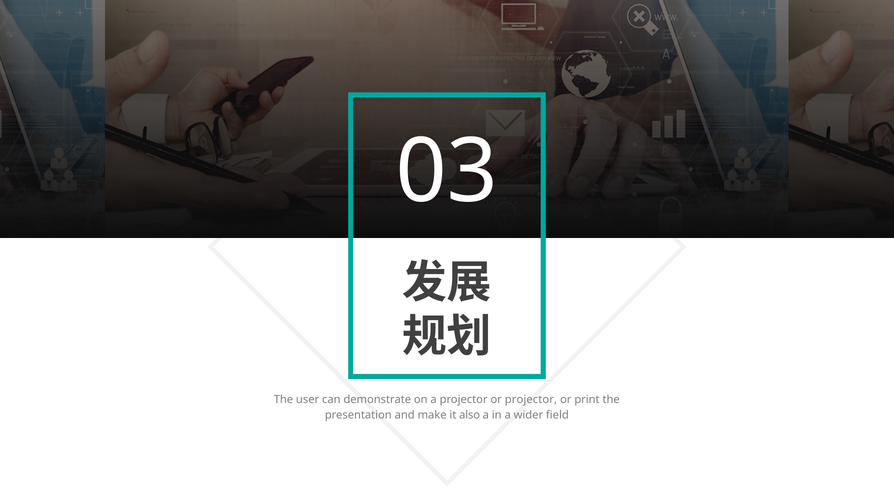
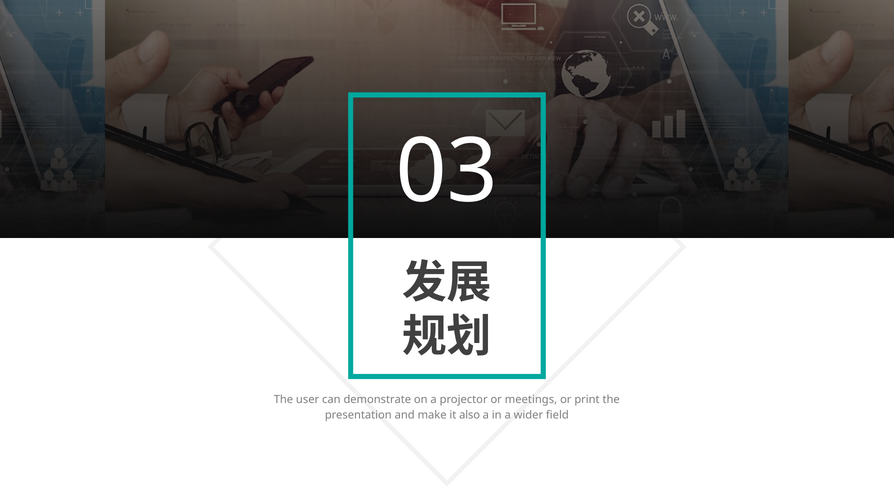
or projector: projector -> meetings (531, 400)
